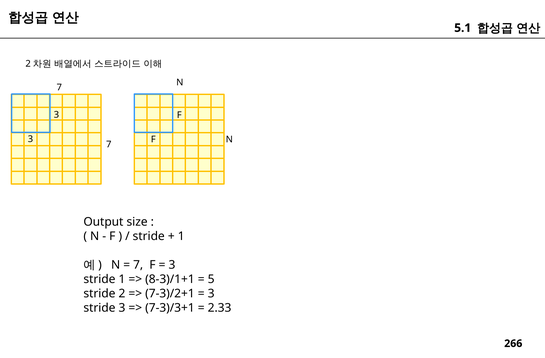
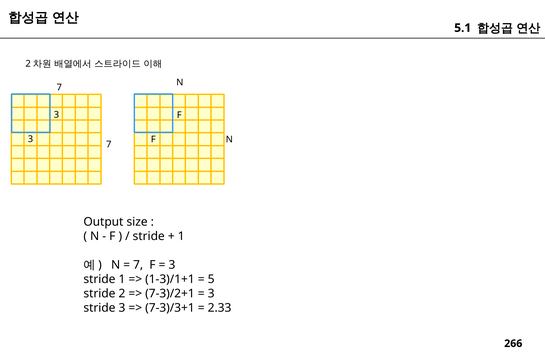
8-3)/1+1: 8-3)/1+1 -> 1-3)/1+1 (170, 279)
